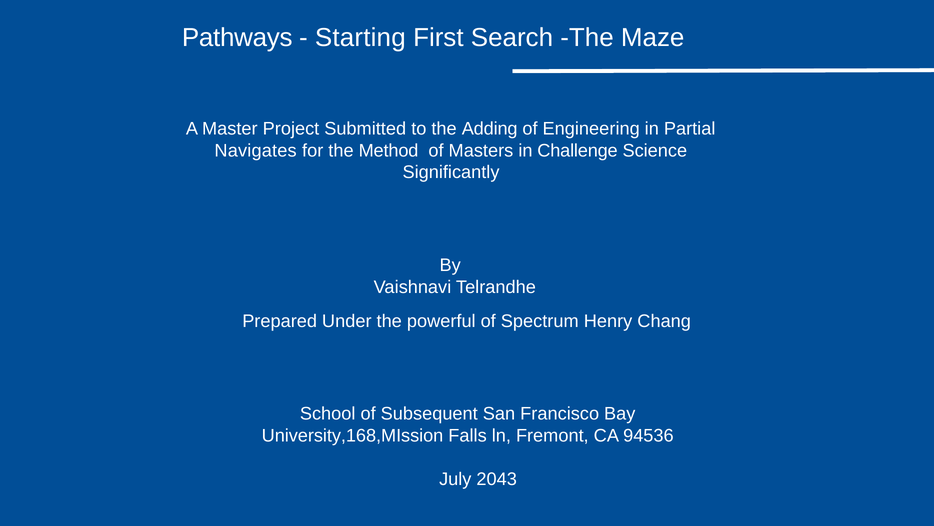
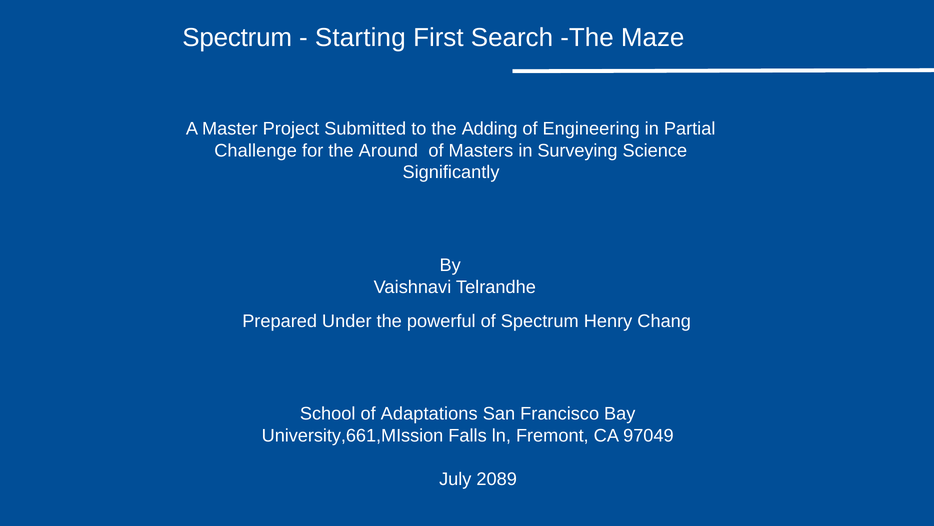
Pathways: Pathways -> Spectrum (237, 38)
Navigates: Navigates -> Challenge (256, 150)
Method: Method -> Around (388, 150)
Challenge: Challenge -> Surveying (577, 150)
Subsequent: Subsequent -> Adaptations (429, 413)
University,168,MIssion: University,168,MIssion -> University,661,MIssion (353, 435)
94536: 94536 -> 97049 (648, 435)
2043: 2043 -> 2089 (497, 479)
